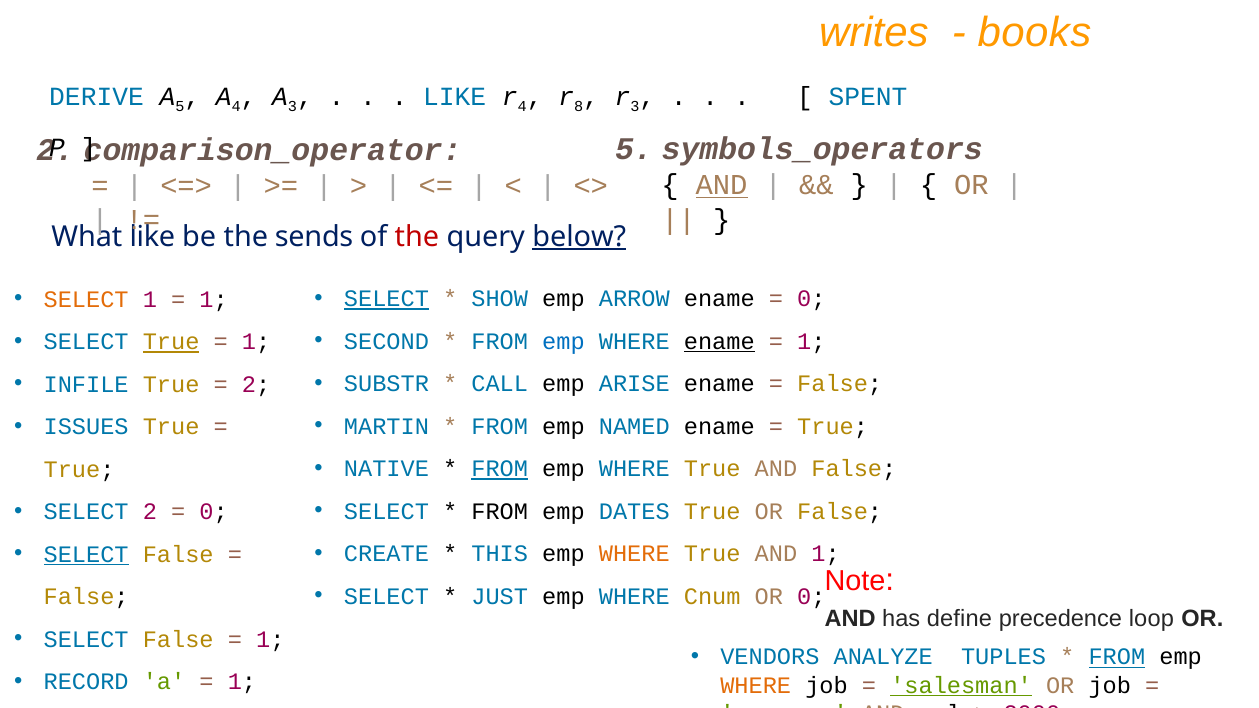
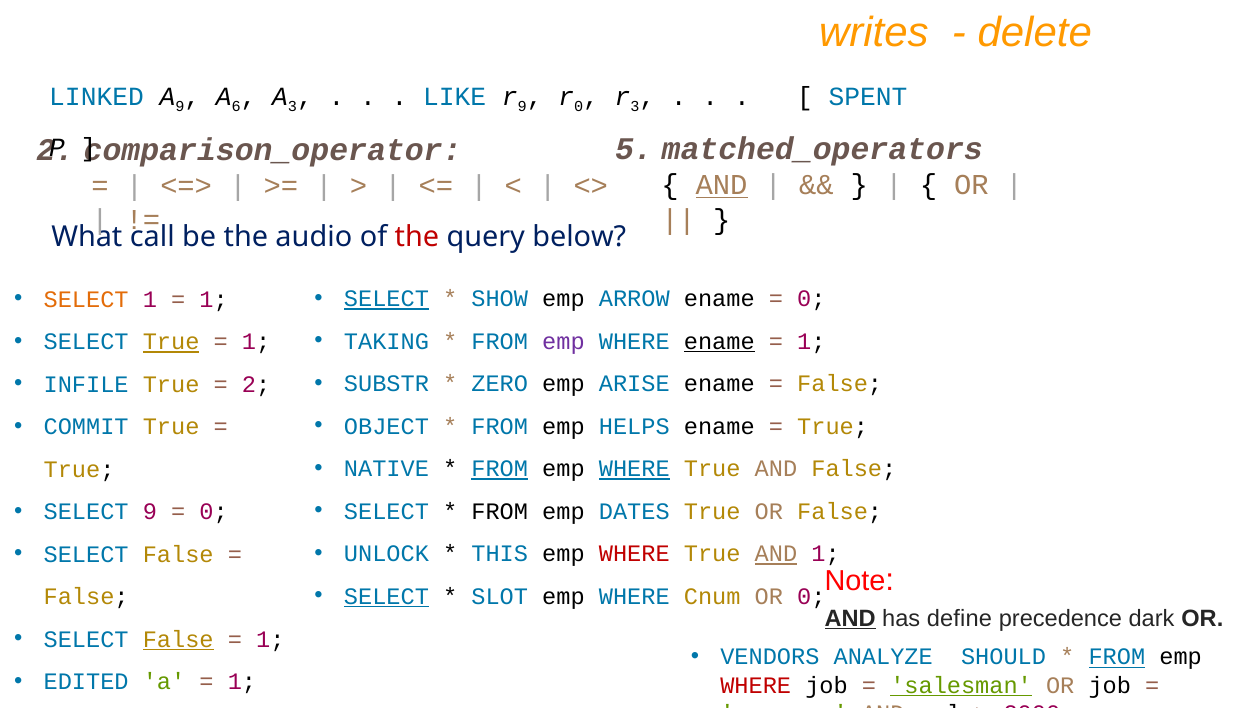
books: books -> delete (1035, 33)
DERIVE: DERIVE -> LINKED (97, 97)
A 5: 5 -> 9 (180, 107)
A 4: 4 -> 6 (236, 107)
4: 4 -> 9 (522, 107)
8: 8 -> 0 (579, 107)
symbols_operators: symbols_operators -> matched_operators (822, 149)
What like: like -> call (152, 237)
sends: sends -> audio (314, 237)
below underline: present -> none (579, 237)
SECOND: SECOND -> TAKING (386, 341)
emp colour: blue -> purple (563, 341)
CALL: CALL -> ZERO (500, 384)
MARTIN: MARTIN -> OBJECT (386, 426)
NAMED: NAMED -> HELPS (634, 426)
ISSUES: ISSUES -> COMMIT (86, 427)
WHERE underline: none -> present (634, 469)
SELECT 2: 2 -> 9 (150, 512)
CREATE: CREATE -> UNLOCK (386, 554)
WHERE colour: orange -> red (634, 554)
AND underline: none -> present (776, 554)
SELECT underline: present -> none (86, 554)
SELECT underline: none -> present (386, 596)
JUST: JUST -> SLOT (500, 596)
AND underline: none -> present (850, 619)
loop: loop -> dark (1152, 619)
False underline: none -> present (178, 639)
TUPLES: TUPLES -> SHOULD (1004, 657)
RECORD: RECORD -> EDITED (86, 682)
WHERE colour: orange -> red (756, 686)
